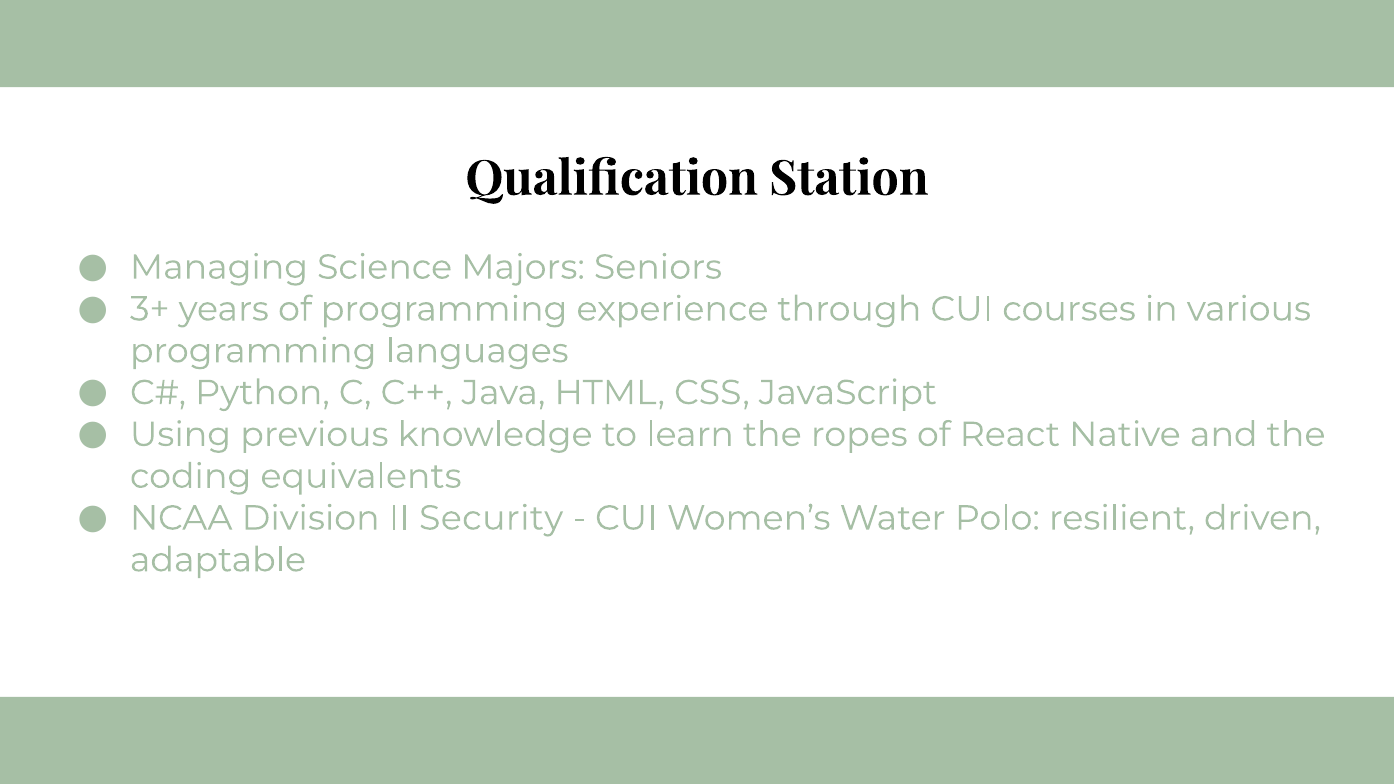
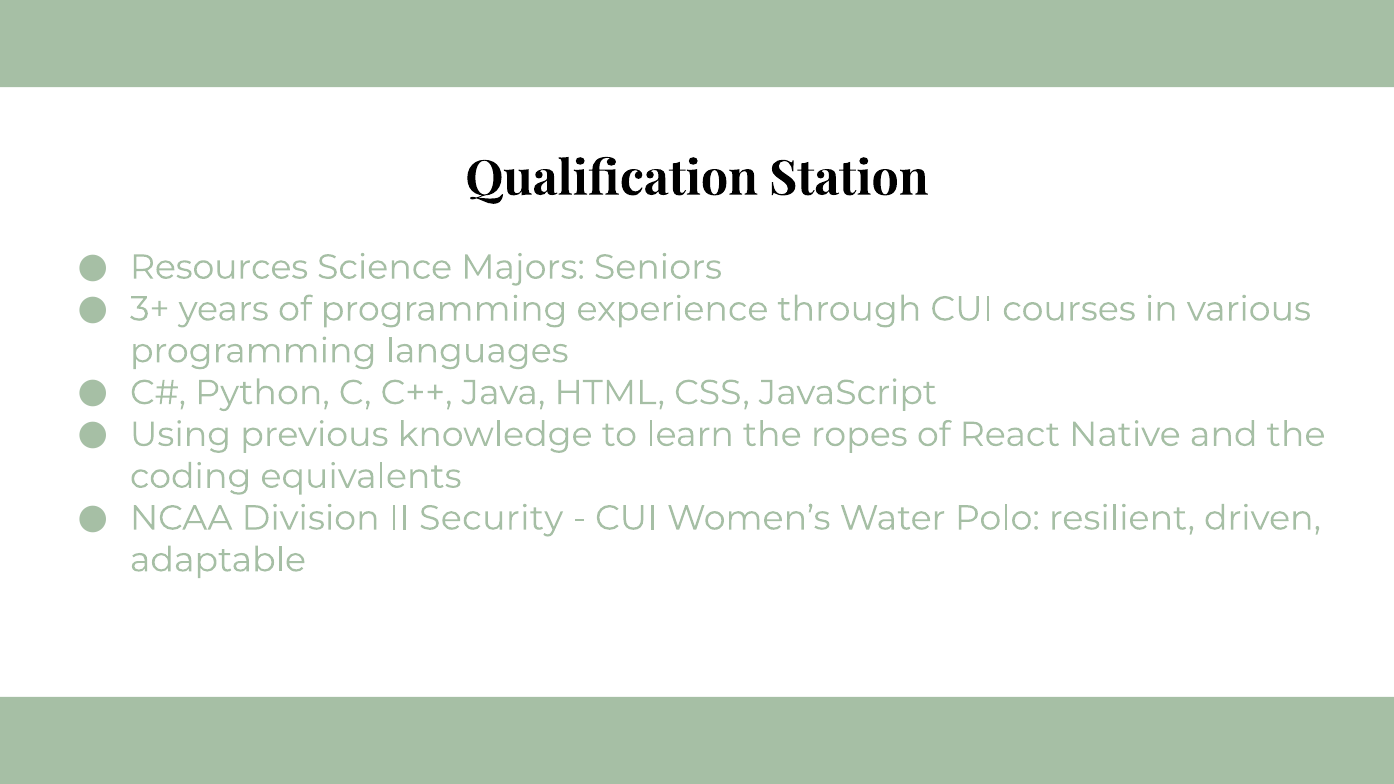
Managing: Managing -> Resources (219, 267)
